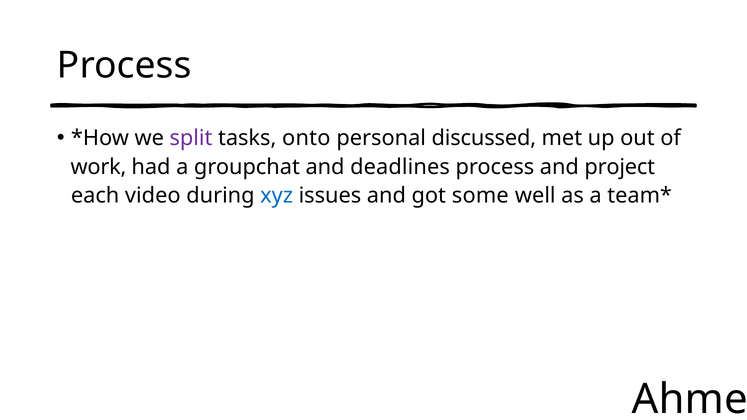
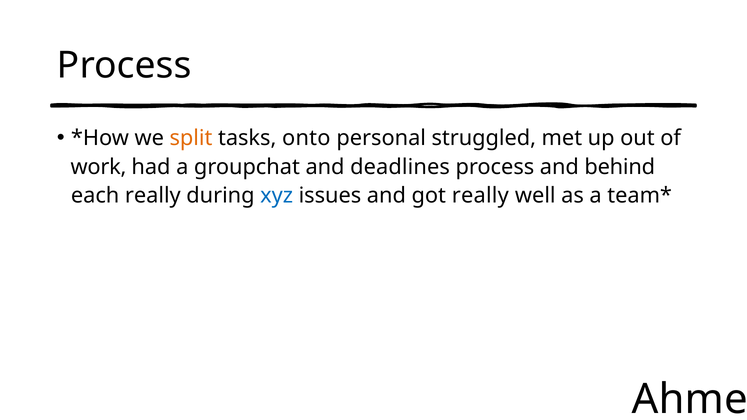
split colour: purple -> orange (191, 138)
discussed: discussed -> struggled (484, 138)
project: project -> behind (620, 167)
each video: video -> really (153, 196)
got some: some -> really (480, 196)
